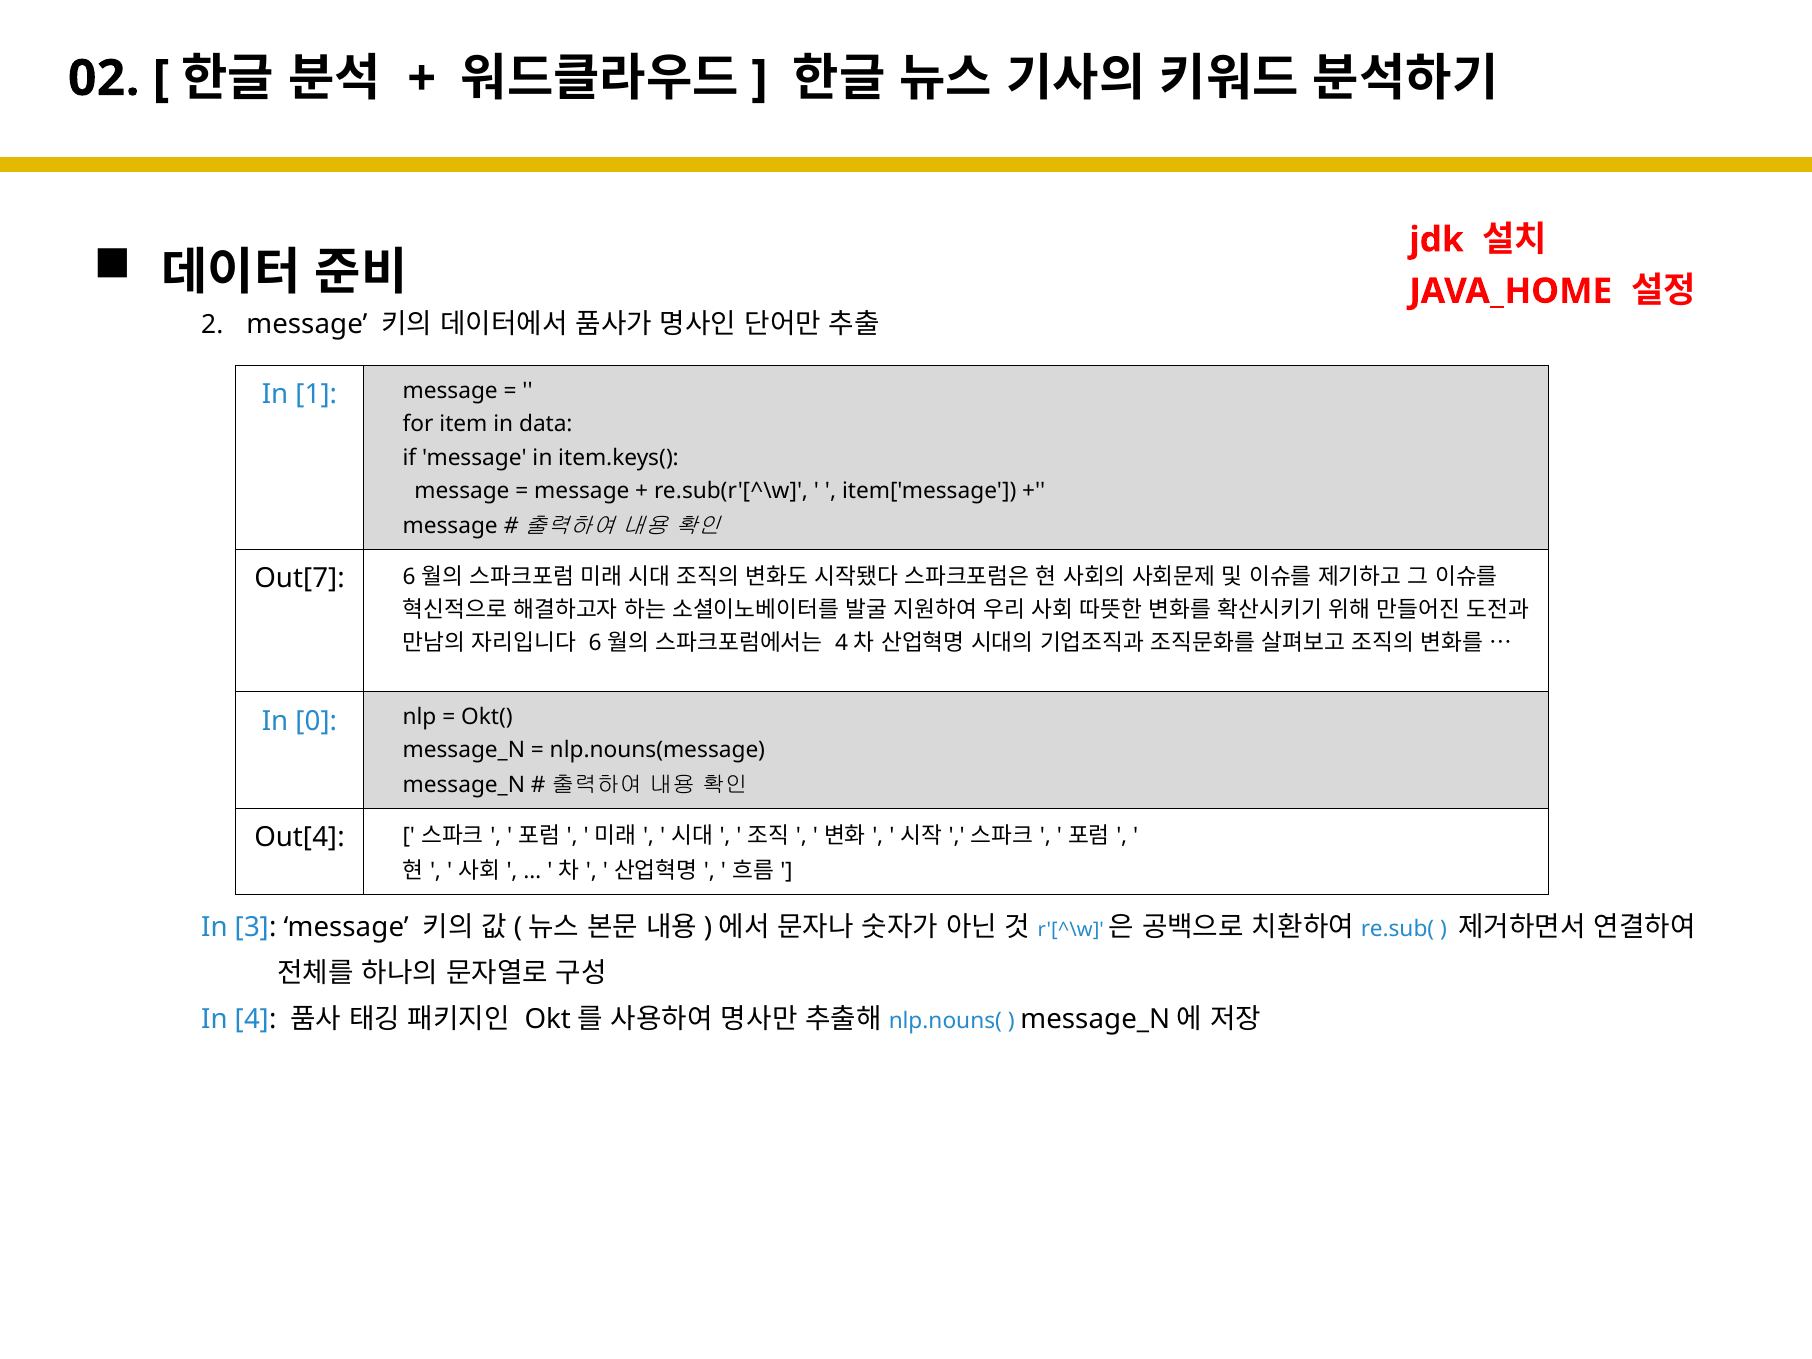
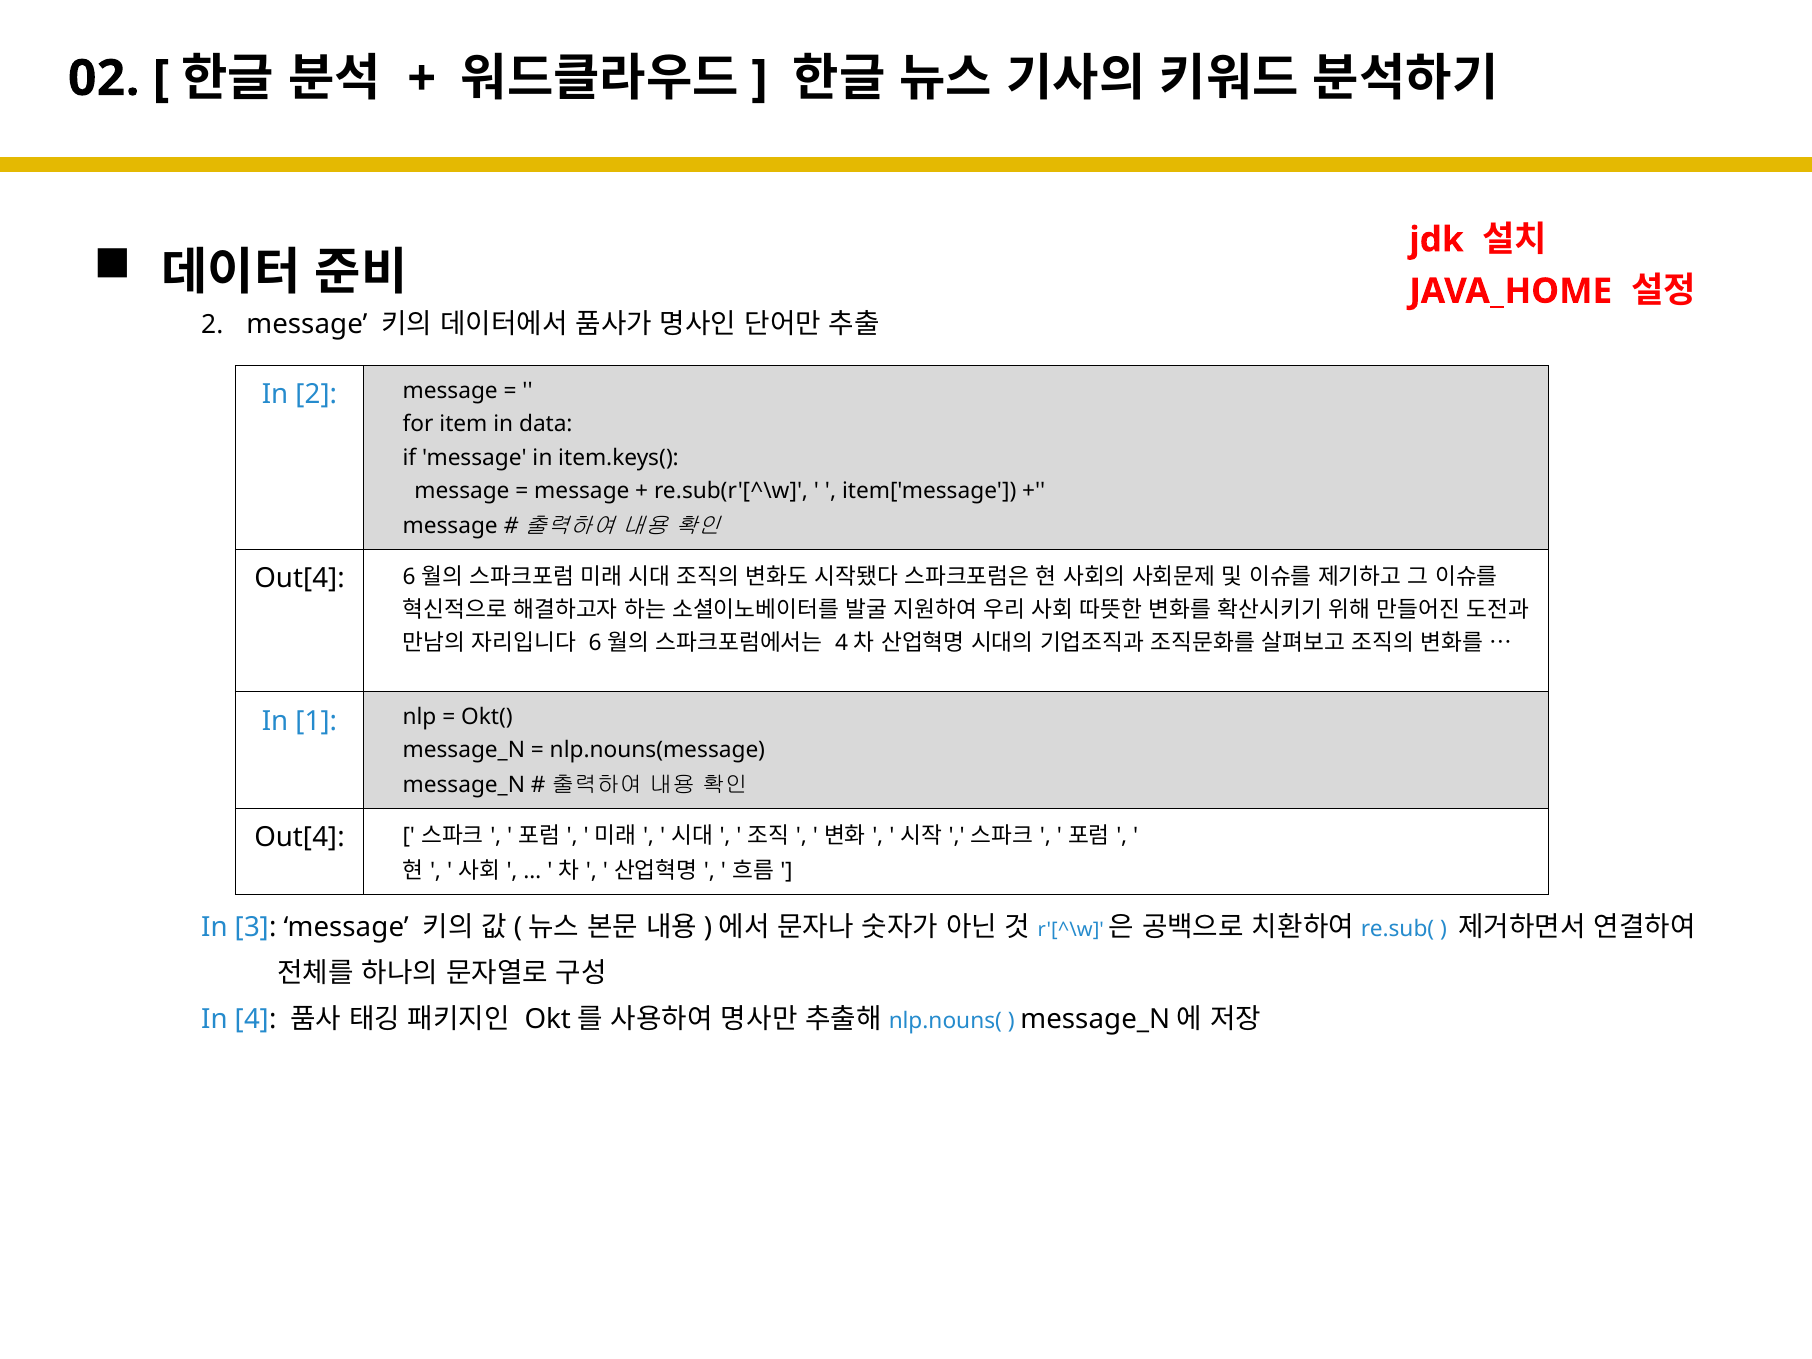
In 1: 1 -> 2 (316, 395)
Out[7: Out[7 -> Out[4 (300, 578)
0: 0 -> 1 (316, 721)
